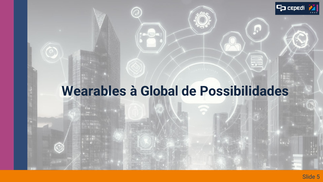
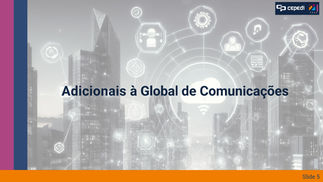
Wearables: Wearables -> Adicionais (94, 91)
Possibilidades: Possibilidades -> Comunicações (244, 91)
